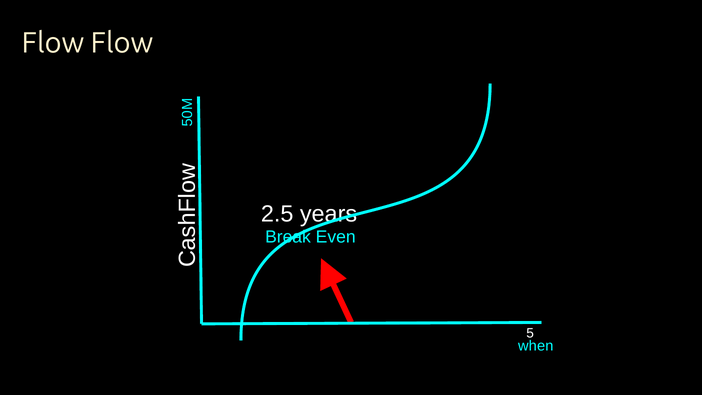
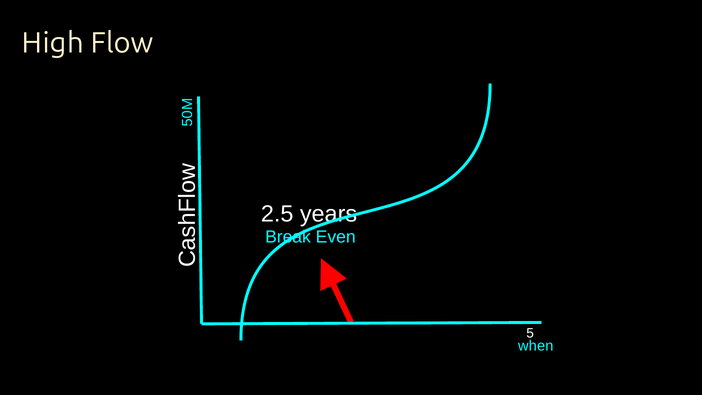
Flow: Flow -> High (53, 43)
